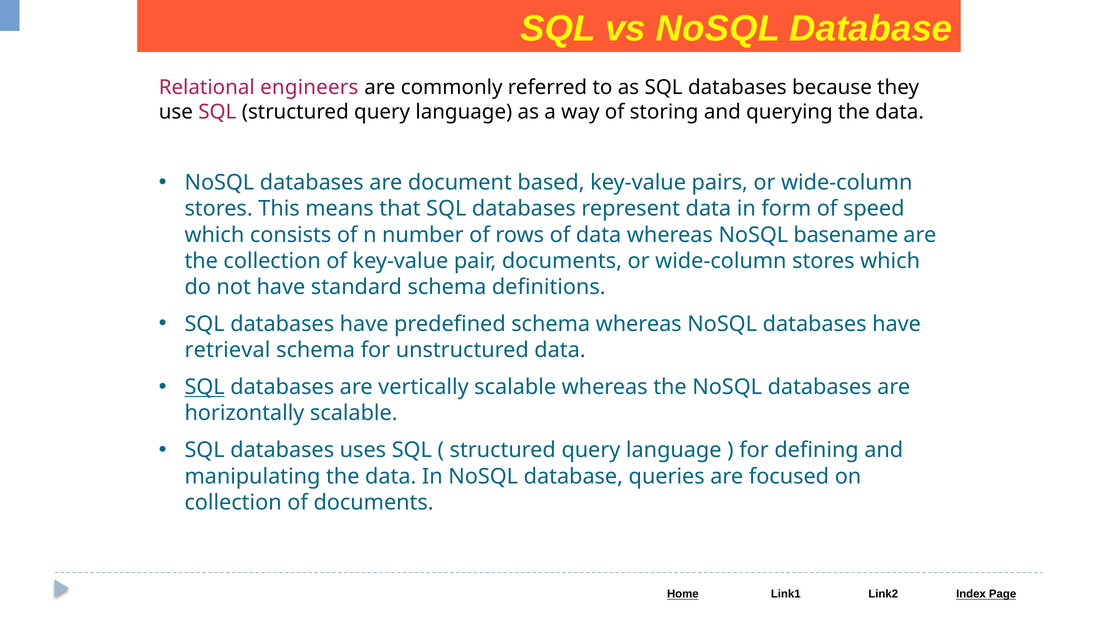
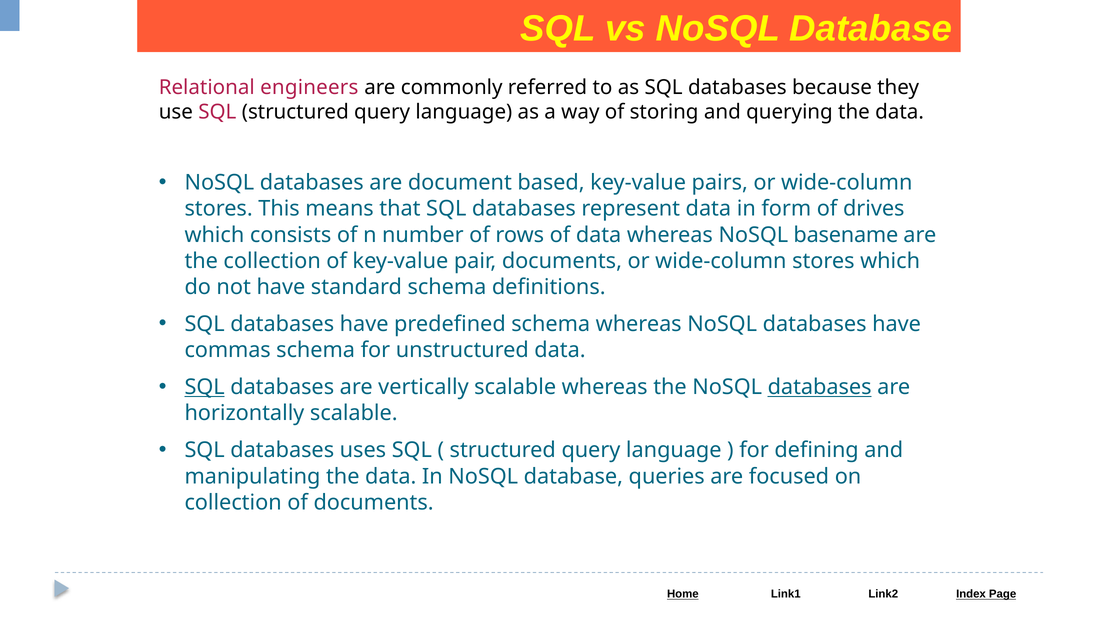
speed: speed -> drives (874, 209)
retrieval: retrieval -> commas (228, 350)
databases underline: none -> present (820, 387)
